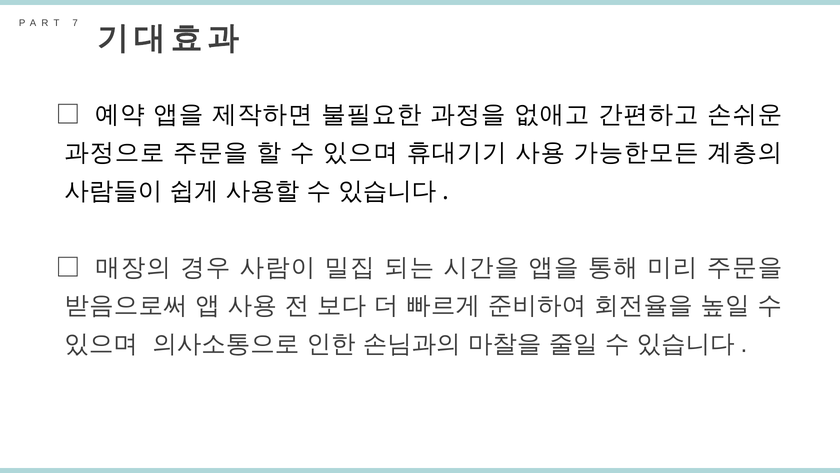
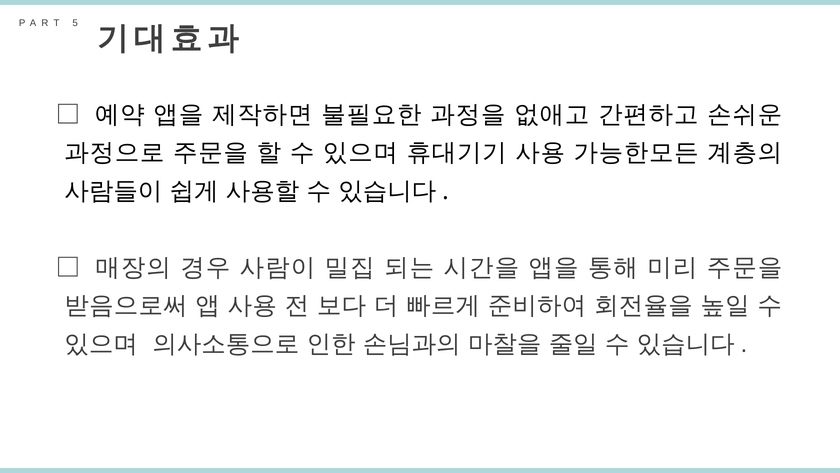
7: 7 -> 5 (75, 23)
